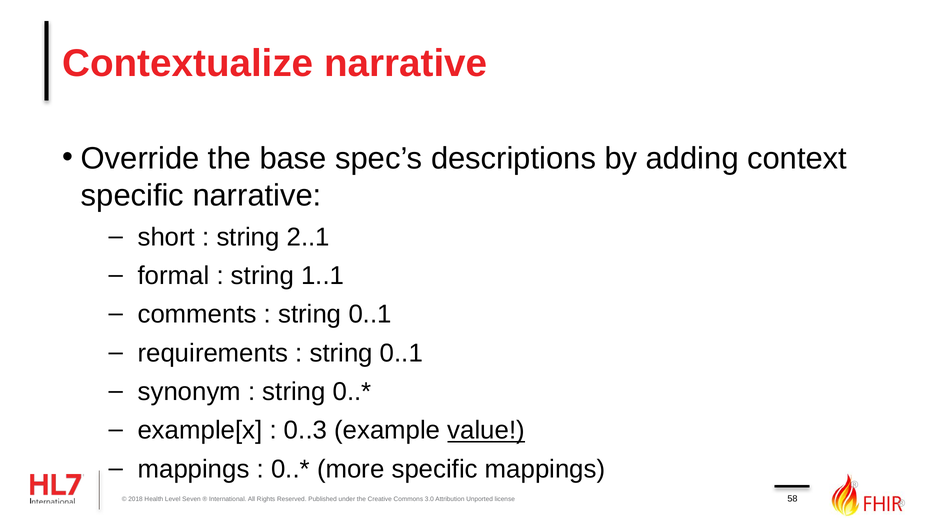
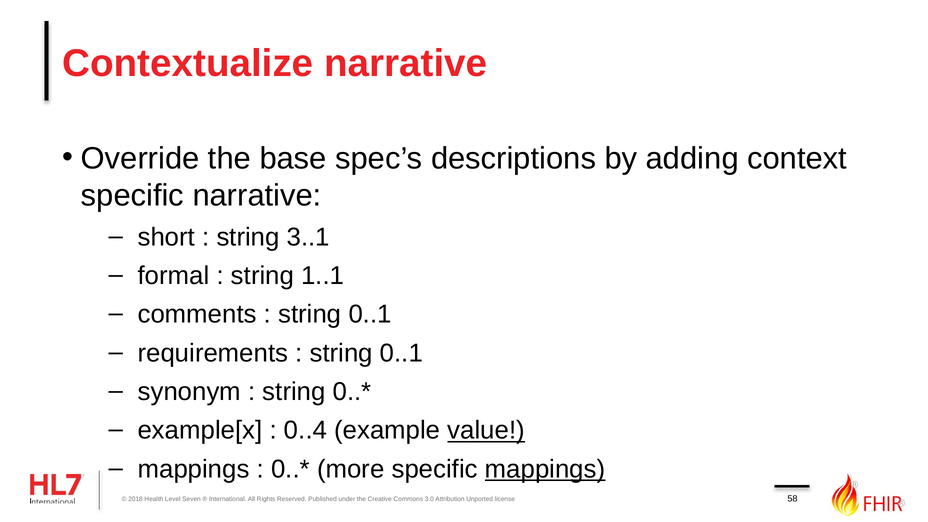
2..1: 2..1 -> 3..1 (308, 237)
0..3: 0..3 -> 0..4 (305, 430)
mappings underline: none -> present (545, 469)
